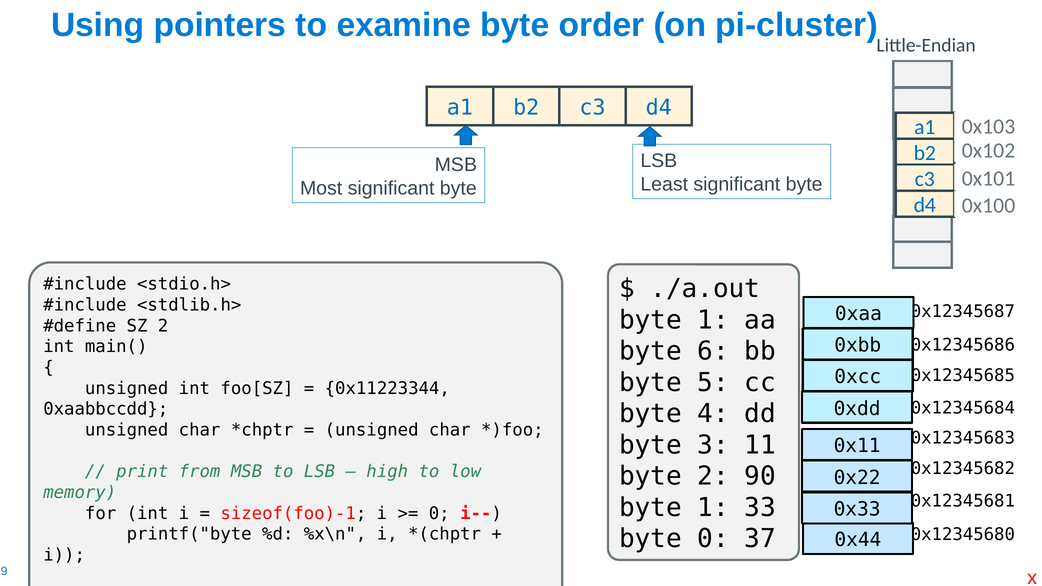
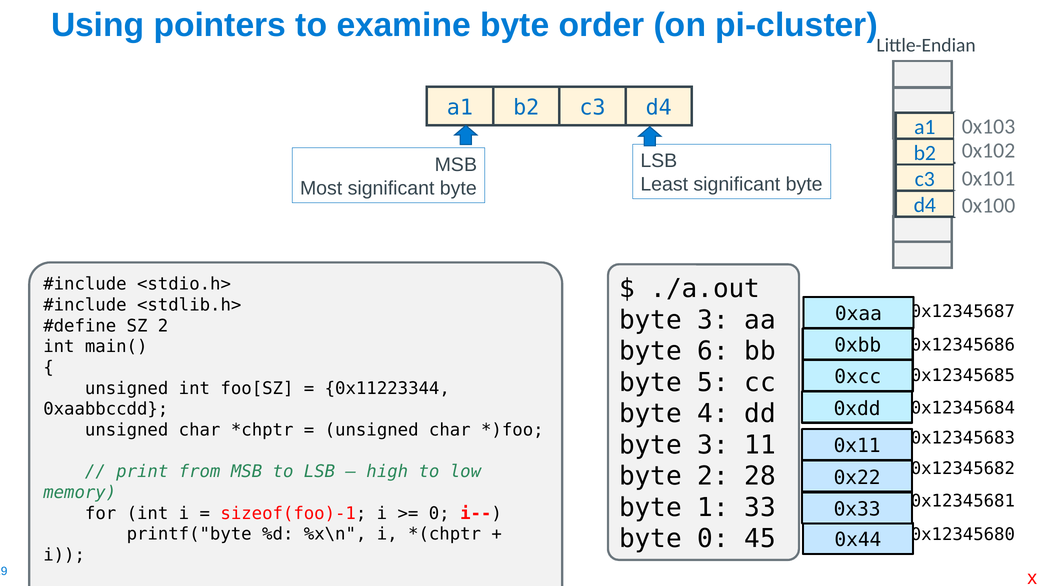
1: 1 -> 3 (713, 320)
90: 90 -> 28 (760, 476)
37: 37 -> 45 (760, 539)
